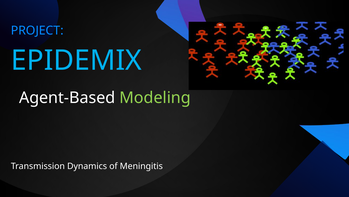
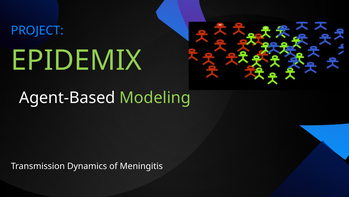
EPIDEMIX colour: light blue -> light green (76, 60)
